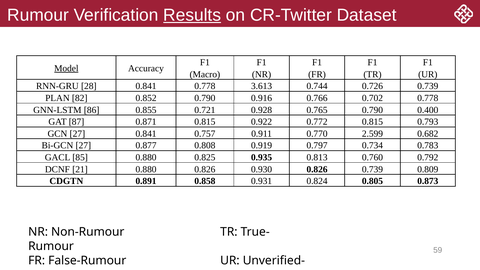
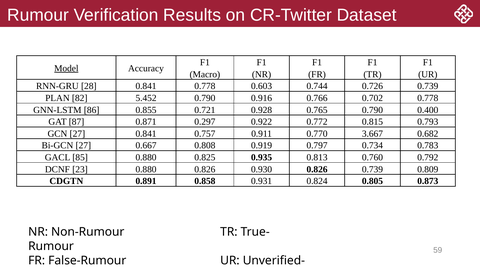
Results underline: present -> none (192, 15)
3.613: 3.613 -> 0.603 (262, 86)
0.852: 0.852 -> 5.452 (146, 98)
0.871 0.815: 0.815 -> 0.297 (205, 122)
2.599: 2.599 -> 3.667 (372, 134)
0.877: 0.877 -> 0.667 (146, 146)
21: 21 -> 23 (80, 169)
